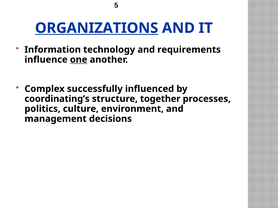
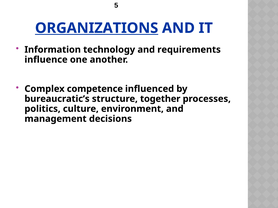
one underline: present -> none (79, 60)
successfully: successfully -> competence (95, 89)
coordinating’s: coordinating’s -> bureaucratic’s (57, 99)
